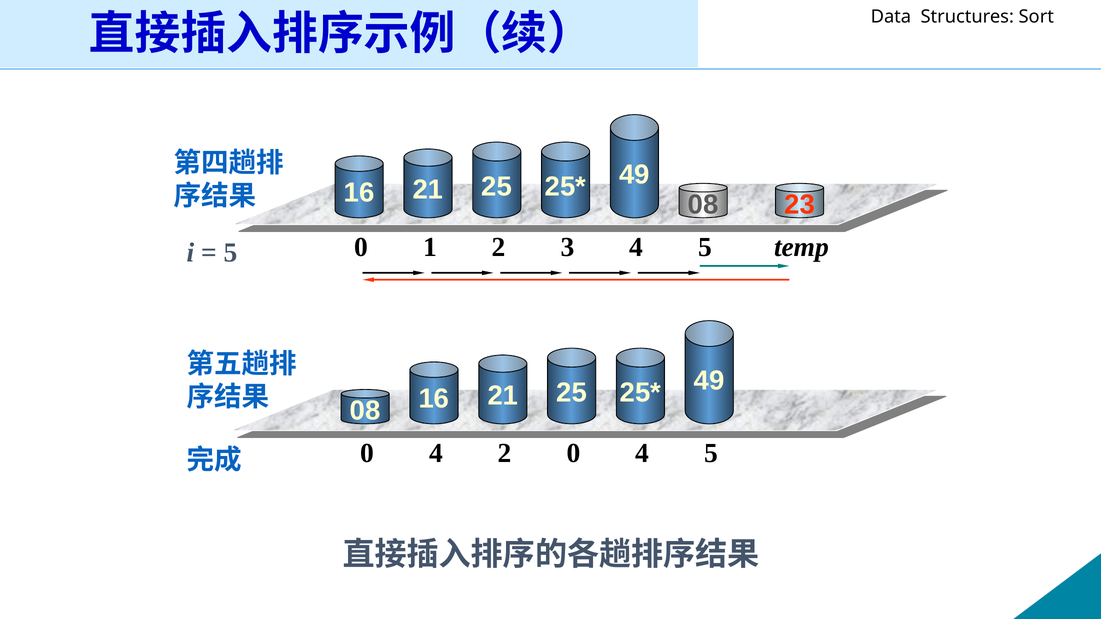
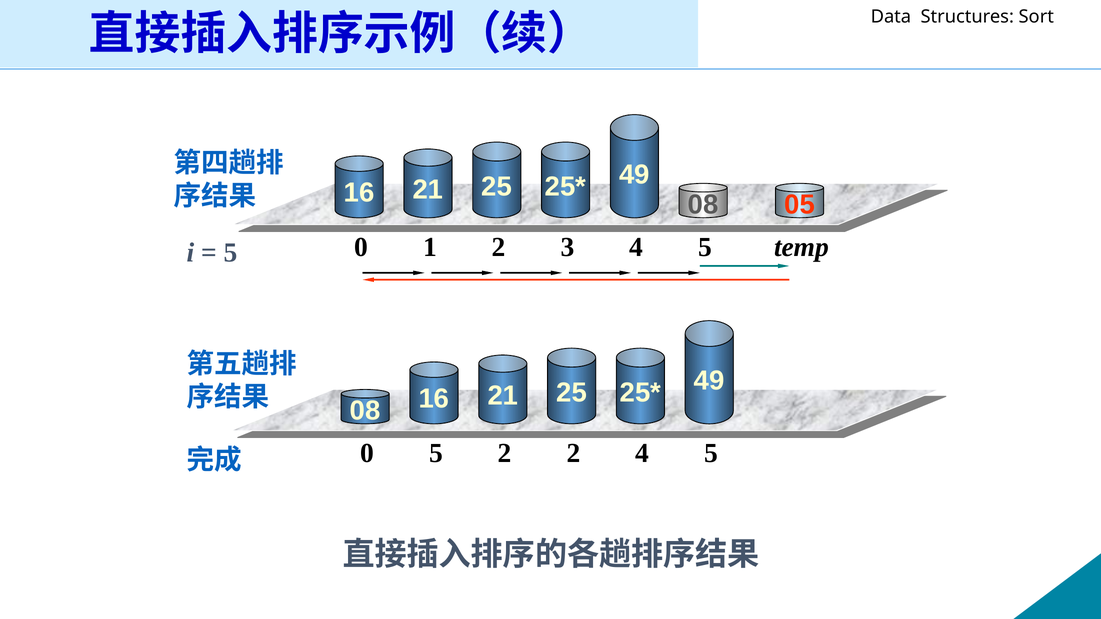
23: 23 -> 05 (800, 205)
4: 4 -> 5 (436, 453)
2 0: 0 -> 2 (573, 453)
